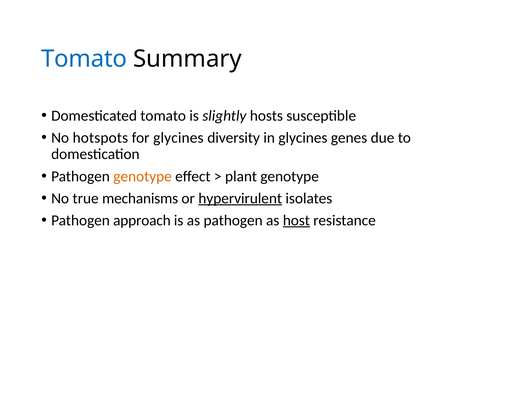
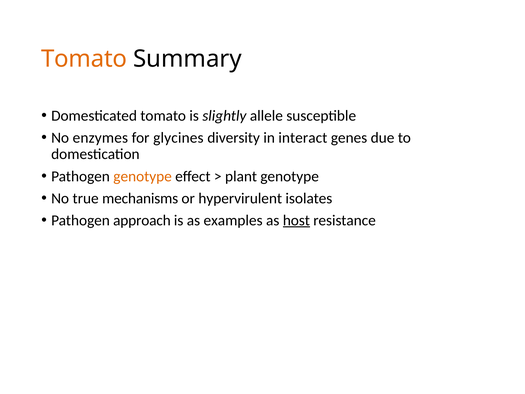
Tomato colour: blue -> orange (84, 59)
hosts: hosts -> allele (266, 116)
hotspots: hotspots -> enzymes (100, 138)
in glycines: glycines -> interact (303, 138)
hypervirulent underline: present -> none (240, 198)
as pathogen: pathogen -> examples (233, 220)
